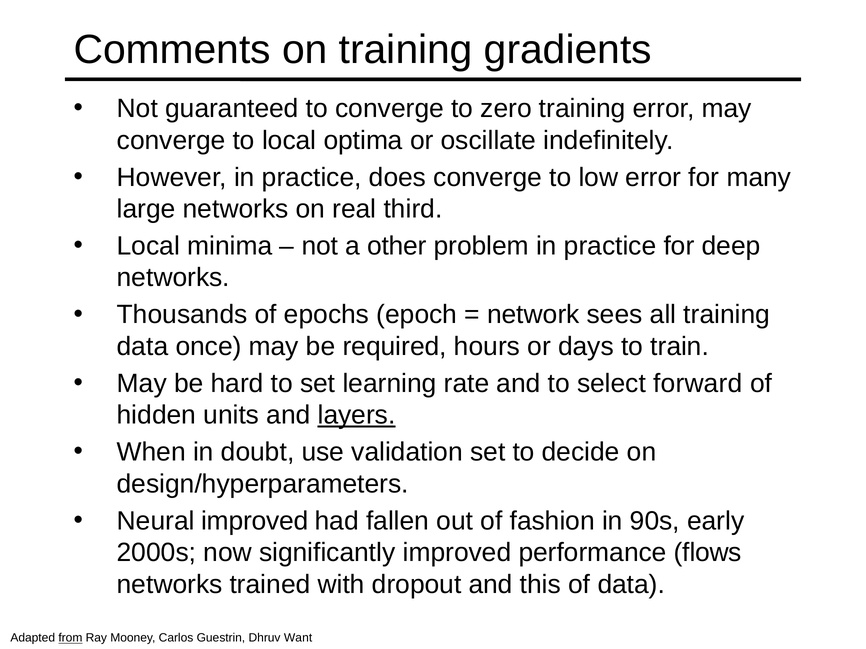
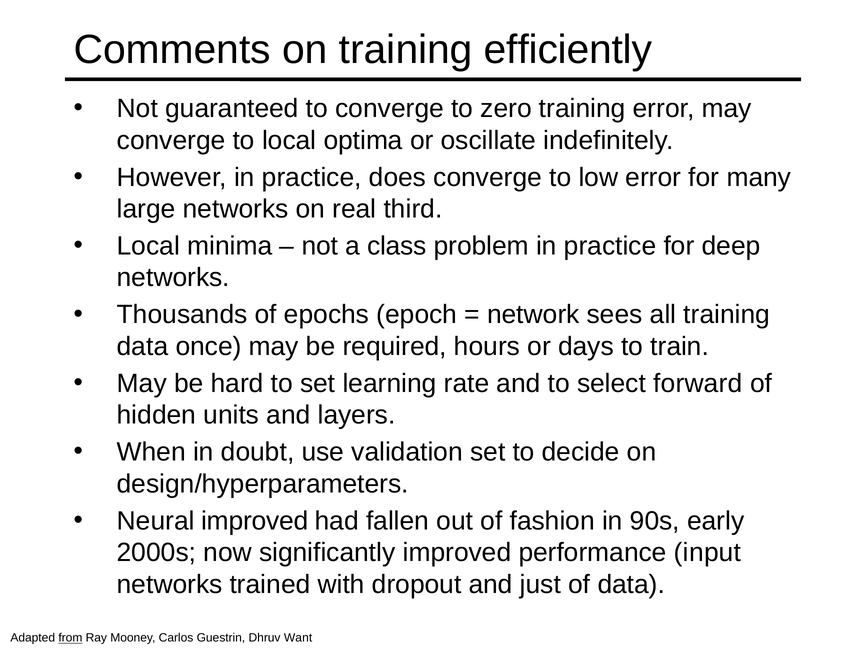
gradients: gradients -> efficiently (568, 50)
other: other -> class (397, 246)
layers underline: present -> none (357, 415)
flows: flows -> input (708, 553)
this: this -> just (540, 585)
